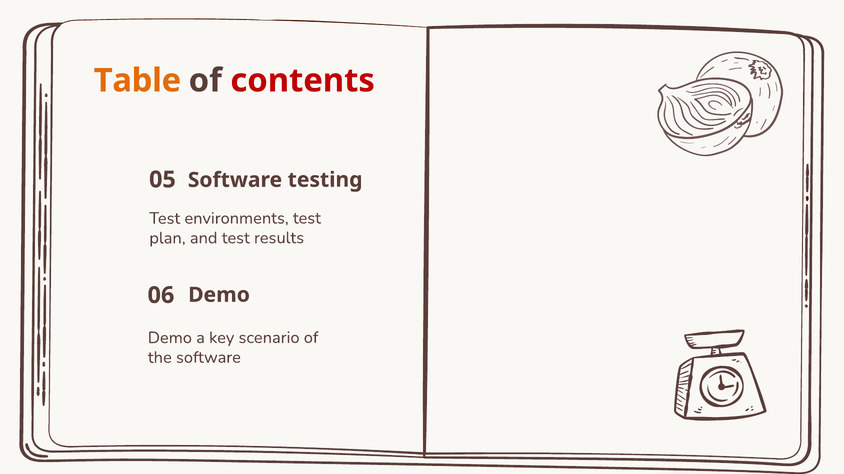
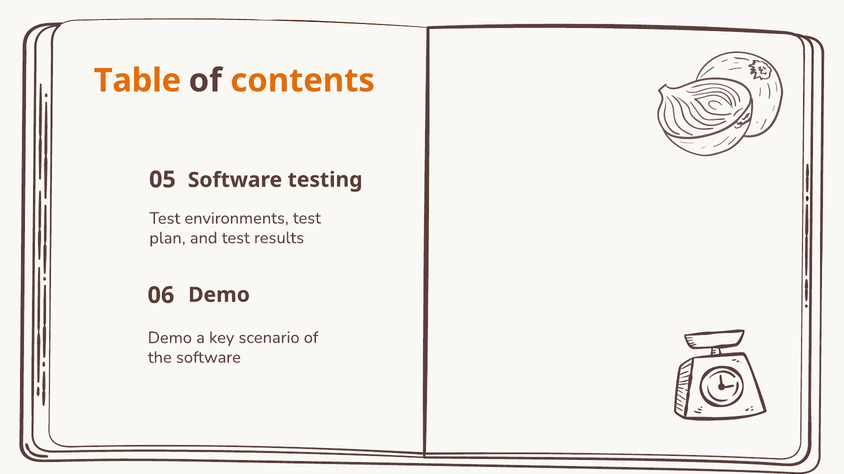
contents colour: red -> orange (303, 81)
